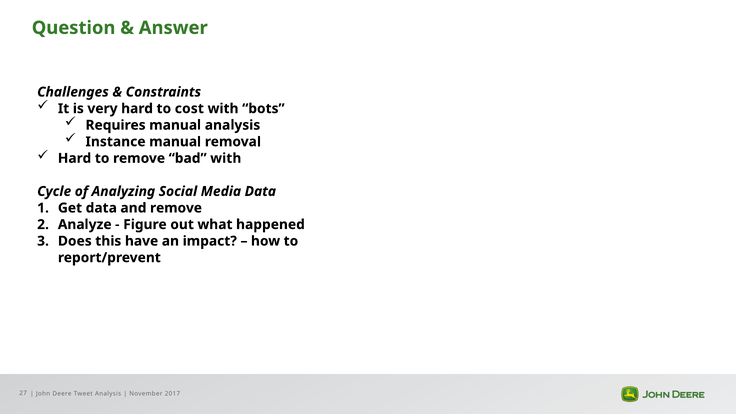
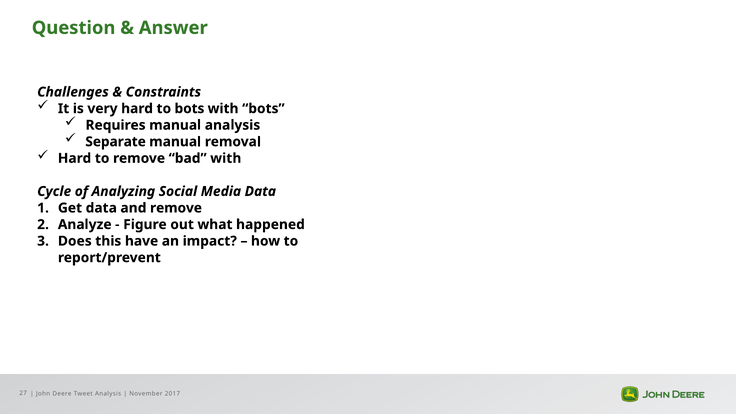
to cost: cost -> bots (189, 109)
Instance: Instance -> Separate (116, 142)
